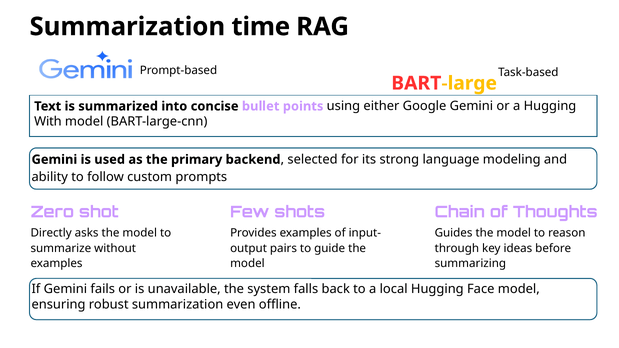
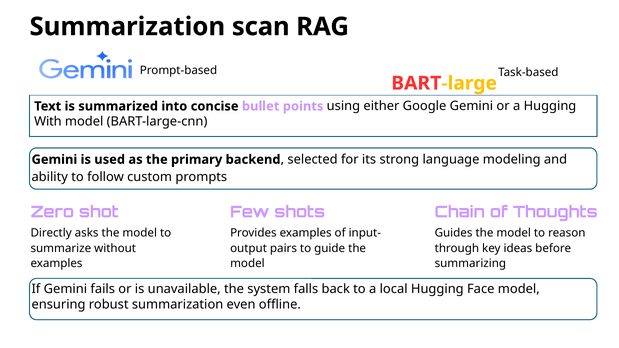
time: time -> scan (261, 27)
